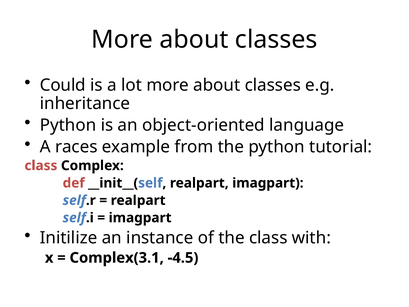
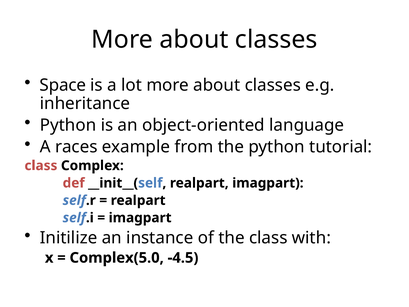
Could: Could -> Space (63, 85)
Complex(3.1: Complex(3.1 -> Complex(5.0 (117, 258)
